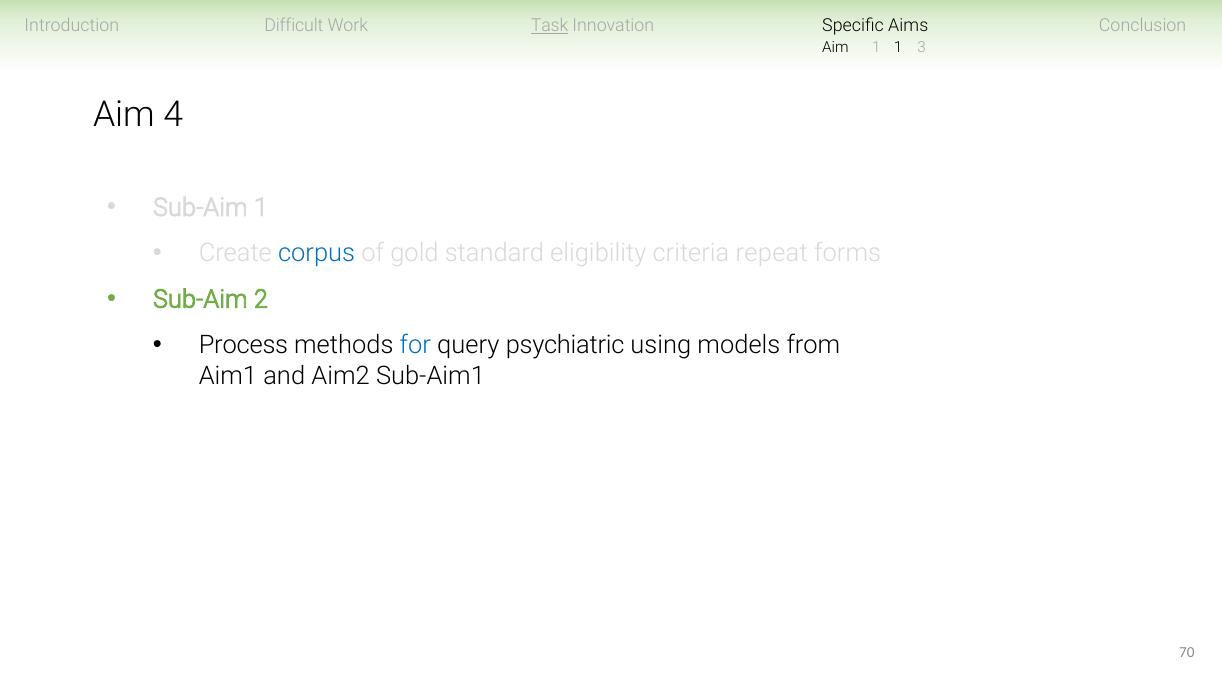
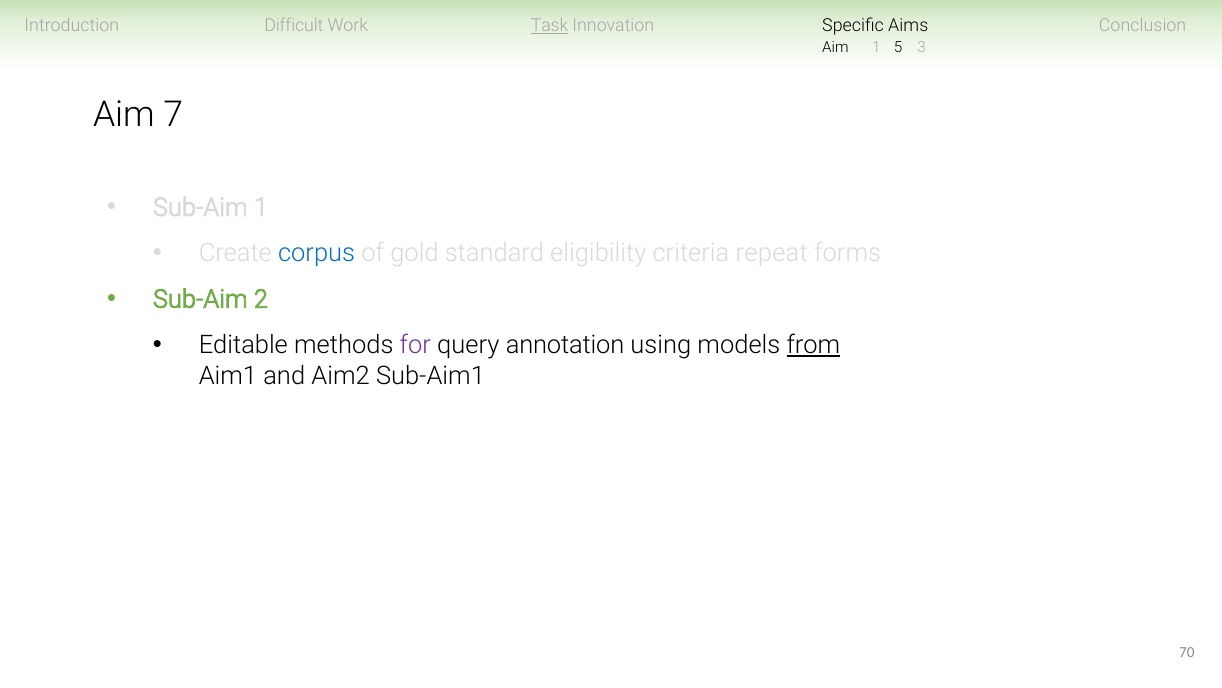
1 1: 1 -> 5 (898, 47)
4: 4 -> 7 (173, 115)
Process: Process -> Editable (243, 345)
for colour: blue -> purple (415, 345)
psychiatric: psychiatric -> annotation (565, 345)
from underline: none -> present (813, 345)
